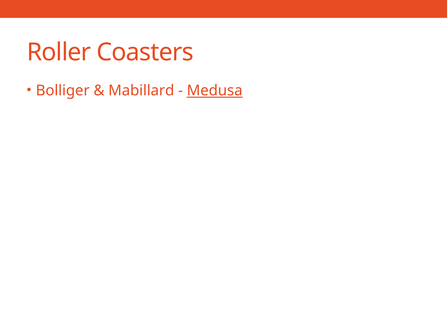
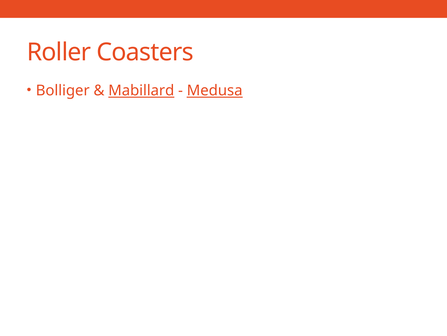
Mabillard underline: none -> present (141, 90)
